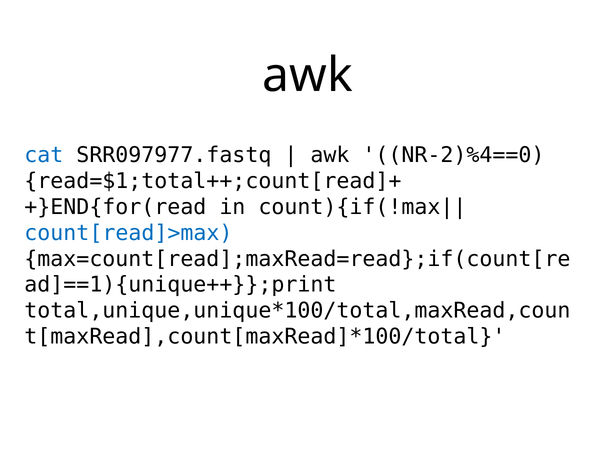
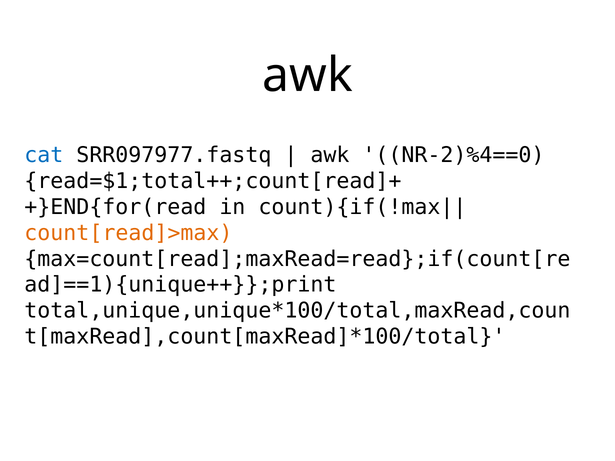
count[read]>max colour: blue -> orange (128, 233)
